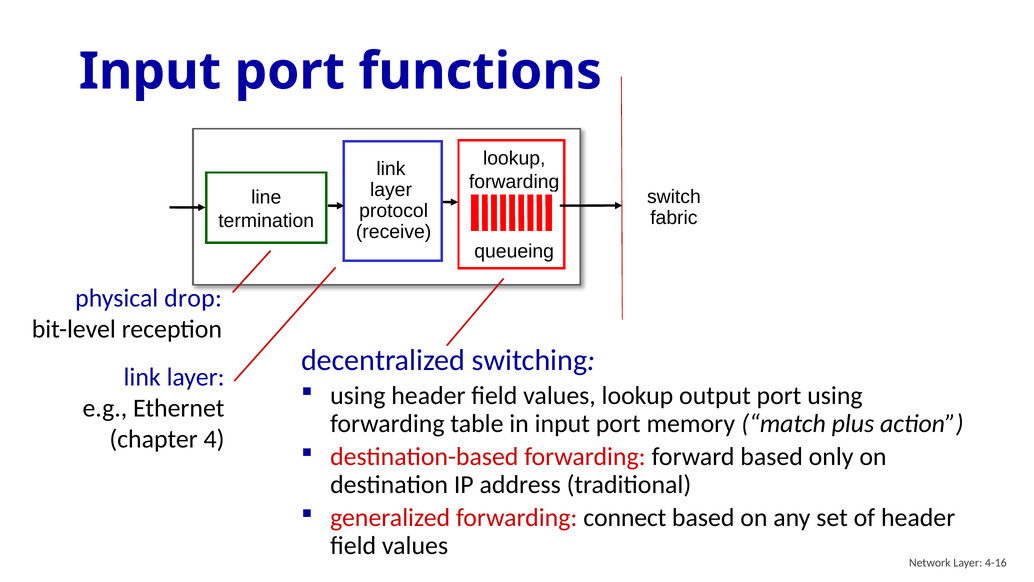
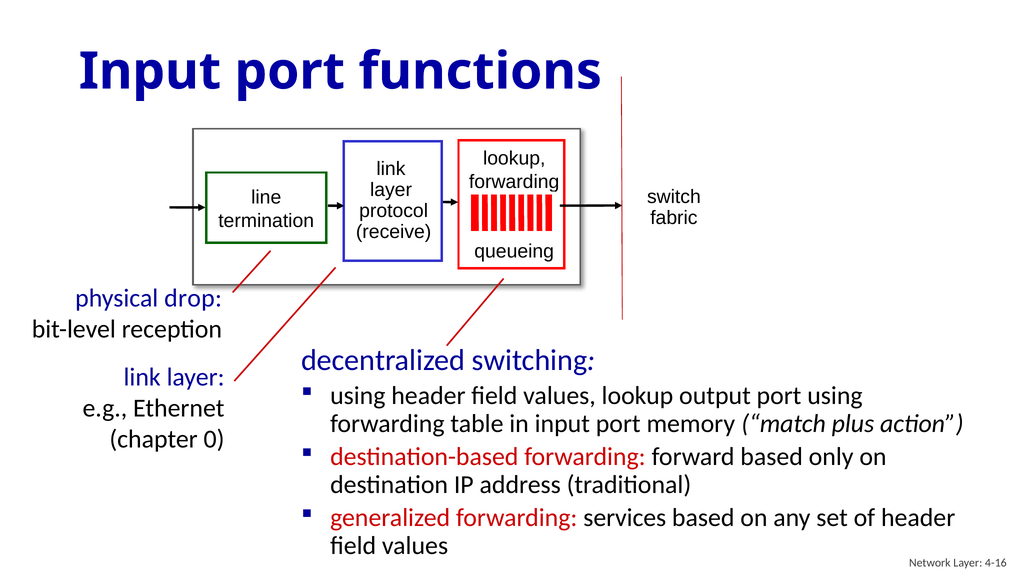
4: 4 -> 0 (214, 439)
connect: connect -> services (625, 518)
